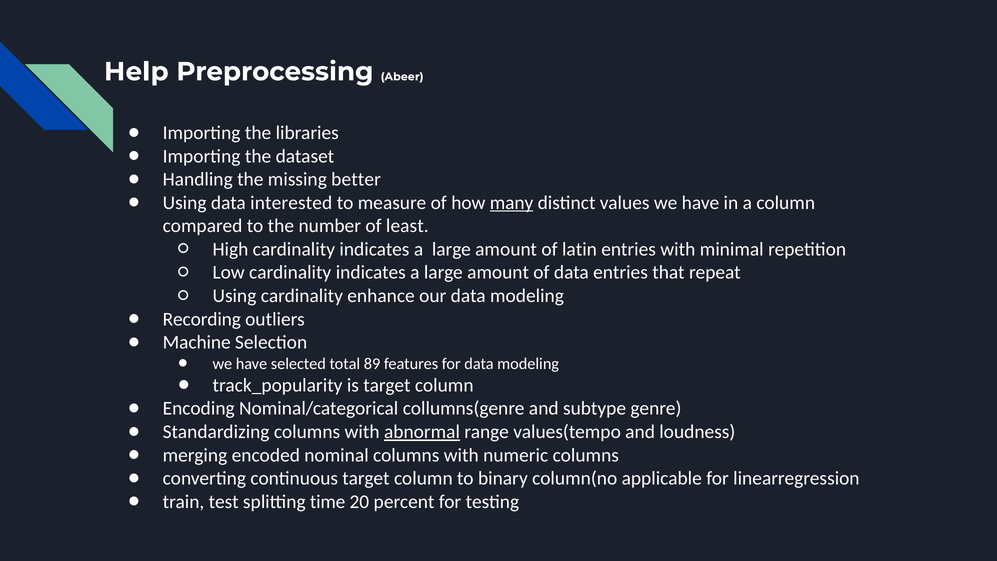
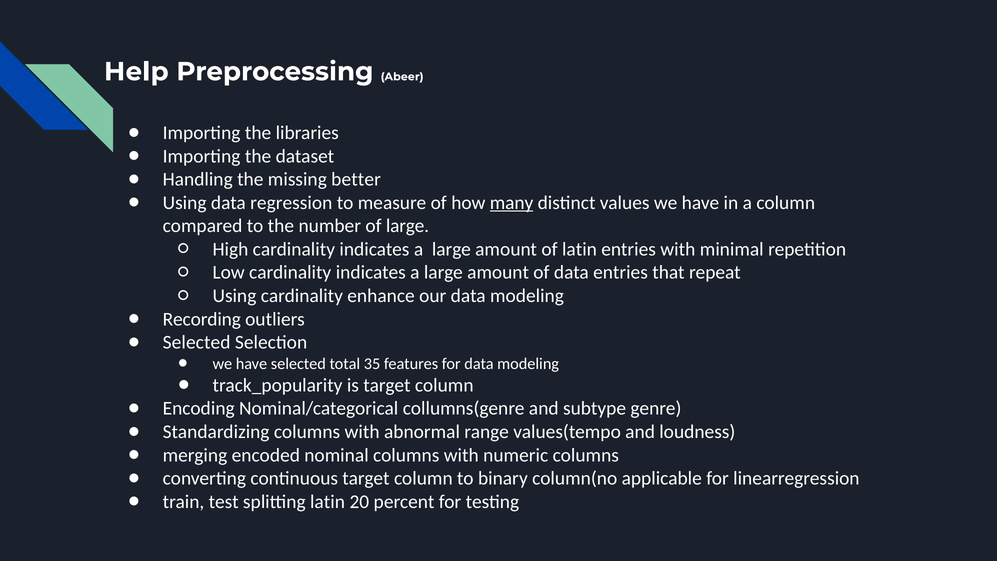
interested: interested -> regression (291, 203)
of least: least -> large (407, 226)
Machine: Machine -> Selected (197, 342)
89: 89 -> 35 (372, 364)
abnormal underline: present -> none (422, 432)
splitting time: time -> latin (328, 502)
